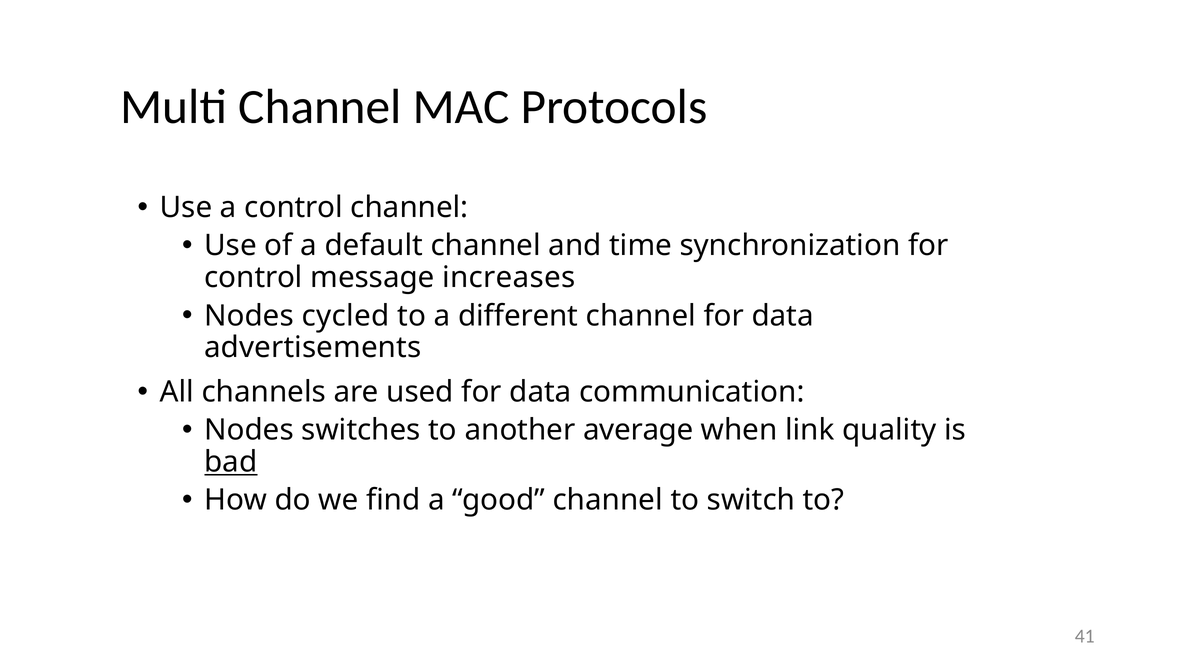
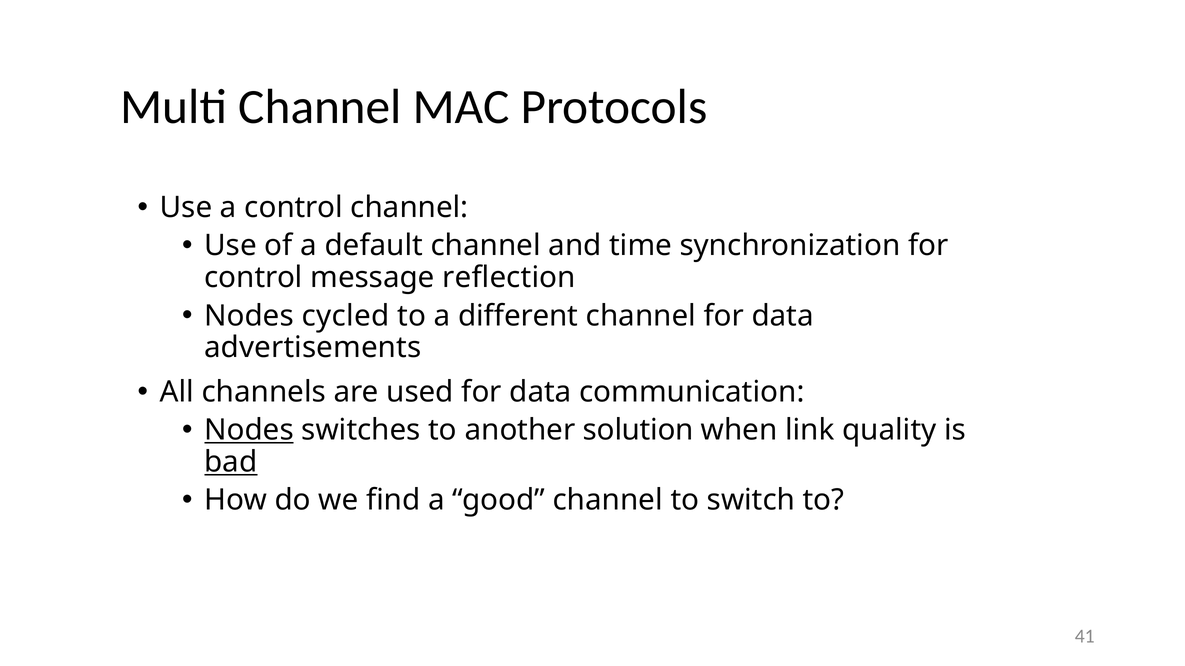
increases: increases -> reflection (509, 278)
Nodes underline: none -> present (249, 430)
average: average -> solution (638, 430)
